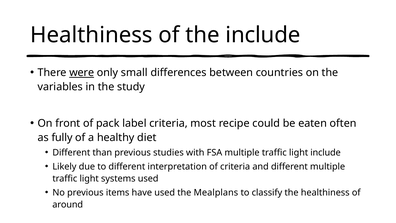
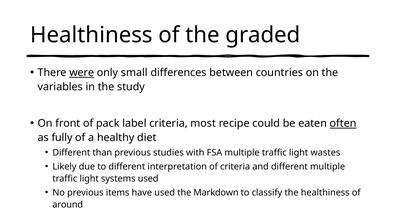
the include: include -> graded (263, 35)
often underline: none -> present (343, 123)
light include: include -> wastes (325, 152)
Mealplans: Mealplans -> Markdown (216, 192)
